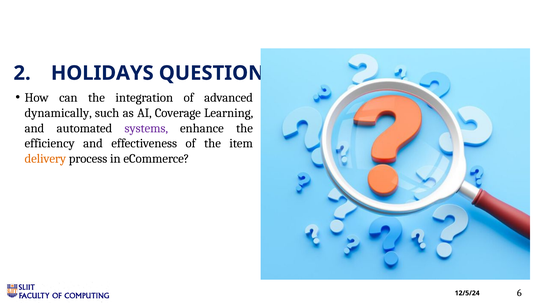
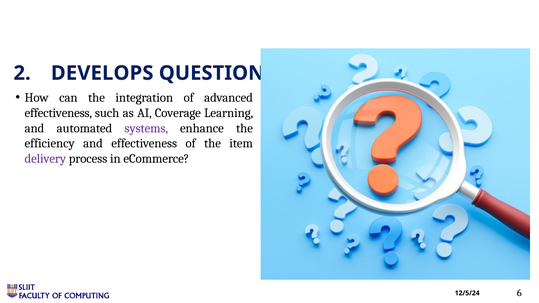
HOLIDAYS: HOLIDAYS -> DEVELOPS (102, 73)
dynamically: dynamically -> effectiveness (58, 113)
delivery colour: orange -> purple (45, 159)
